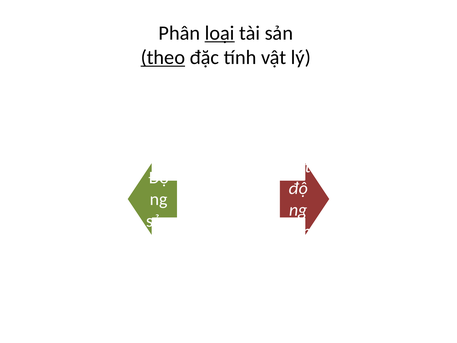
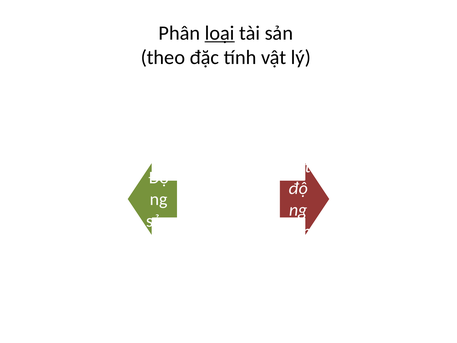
theo underline: present -> none (163, 57)
